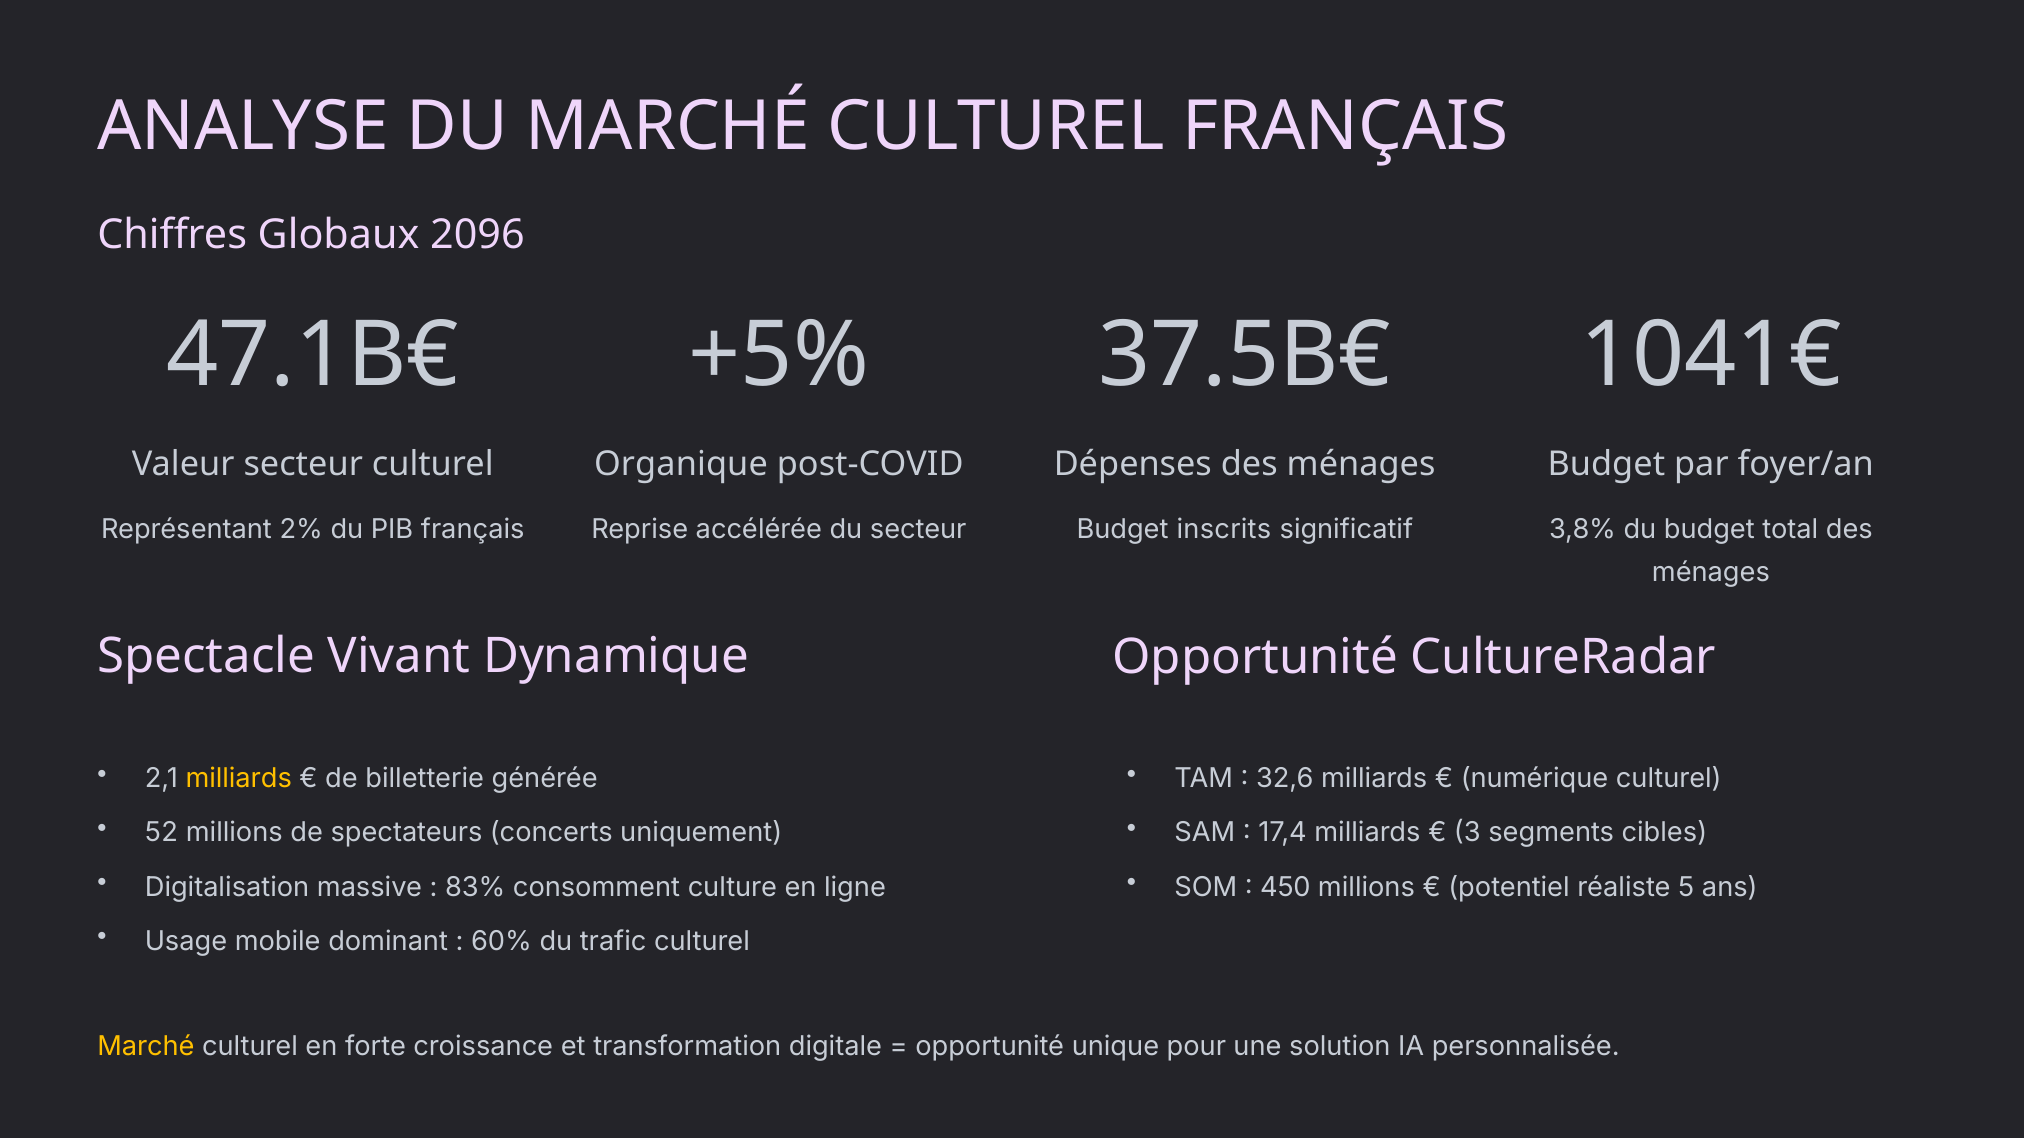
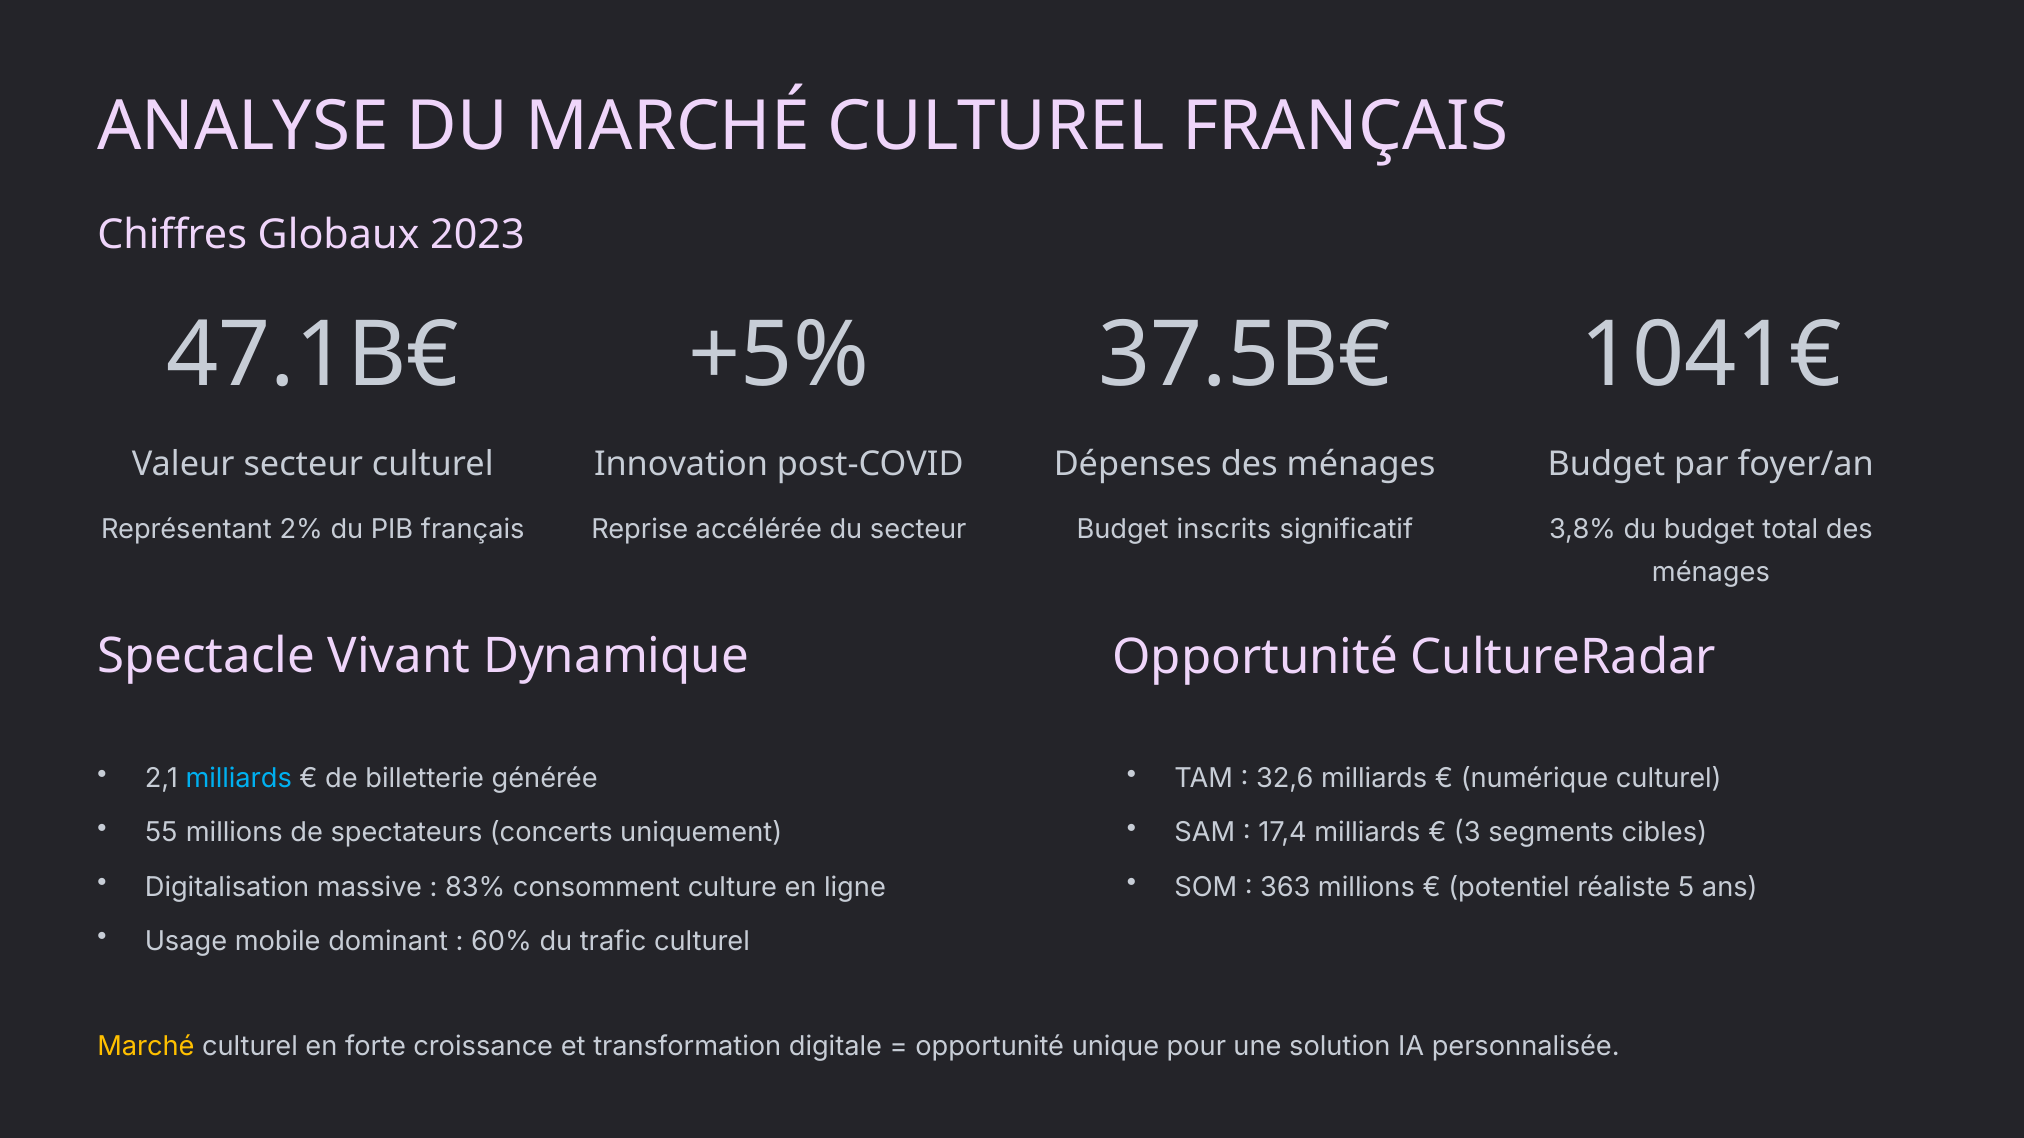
2096: 2096 -> 2023 (477, 235)
Organique: Organique -> Innovation (681, 465)
milliards colour: yellow -> light blue (239, 779)
52: 52 -> 55 (161, 833)
450: 450 -> 363 (1285, 888)
